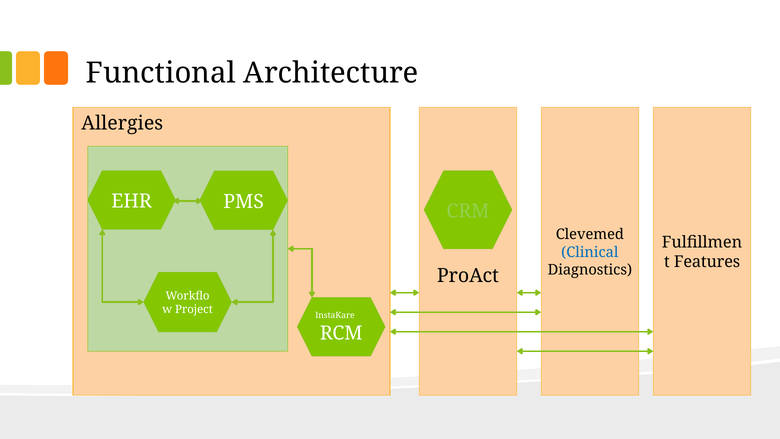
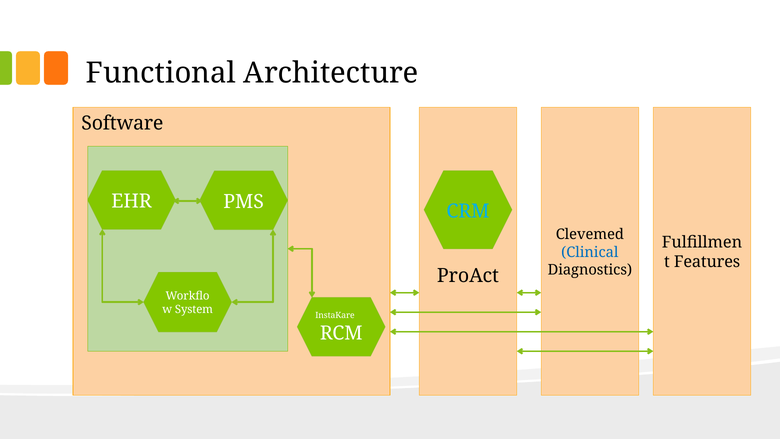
Allergies: Allergies -> Software (122, 123)
CRM colour: light green -> light blue (468, 211)
Project: Project -> System (194, 310)
